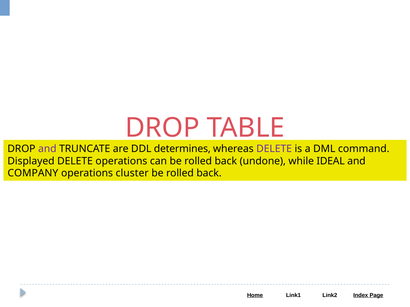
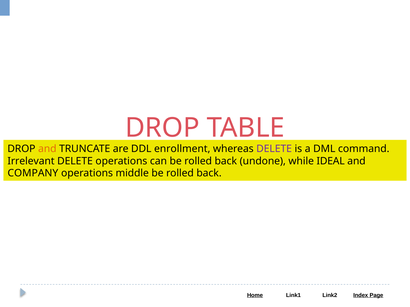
and colour: purple -> orange (47, 149)
determines: determines -> enrollment (182, 149)
Displayed: Displayed -> Irrelevant (31, 161)
cluster: cluster -> middle (132, 174)
